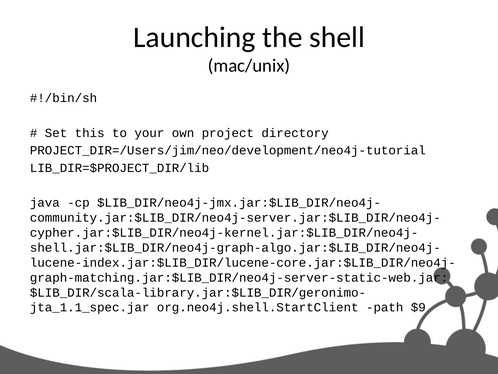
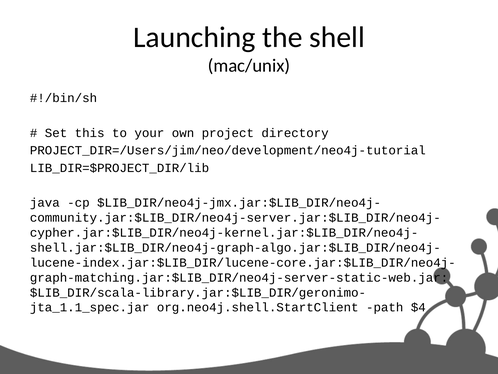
$9: $9 -> $4 (418, 307)
